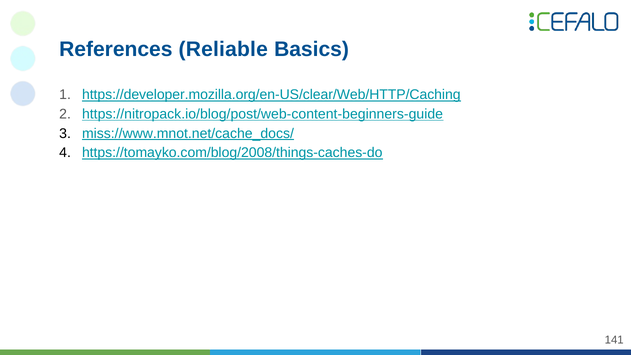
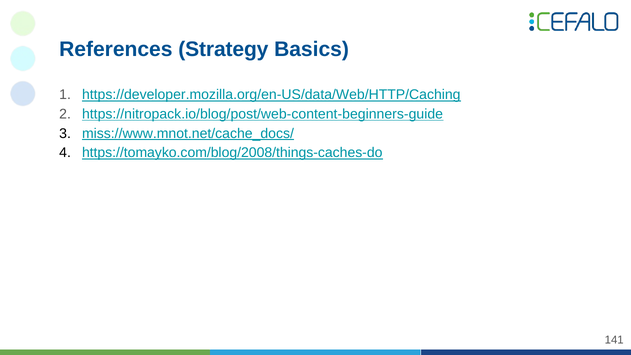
Reliable: Reliable -> Strategy (223, 50)
https://developer.mozilla.org/en-US/clear/Web/HTTP/Caching: https://developer.mozilla.org/en-US/clear/Web/HTTP/Caching -> https://developer.mozilla.org/en-US/data/Web/HTTP/Caching (271, 95)
